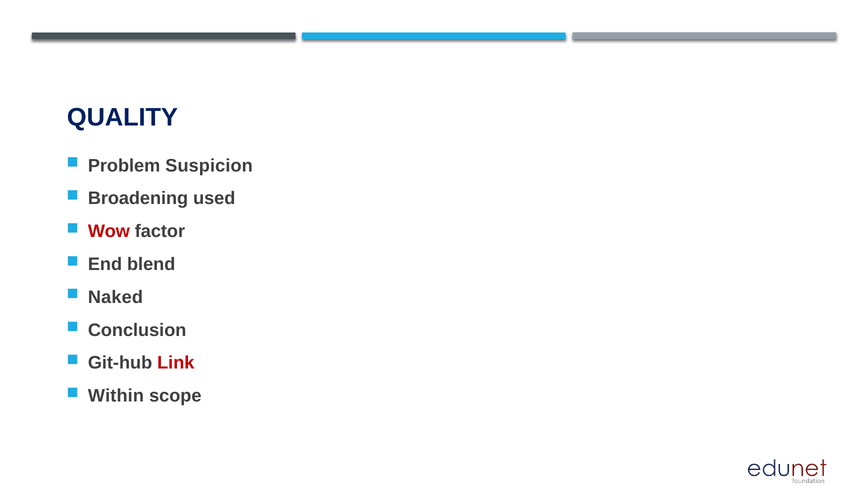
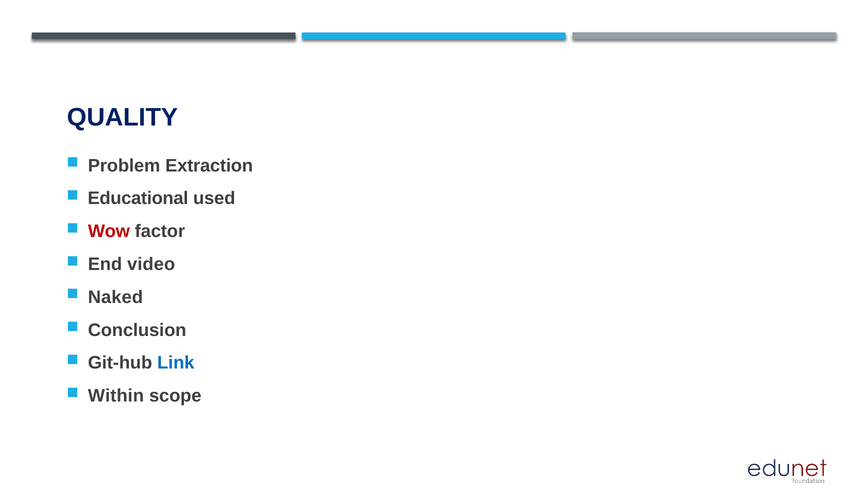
Suspicion: Suspicion -> Extraction (209, 166)
Broadening: Broadening -> Educational (138, 199)
blend: blend -> video (151, 264)
Link colour: red -> blue (176, 363)
